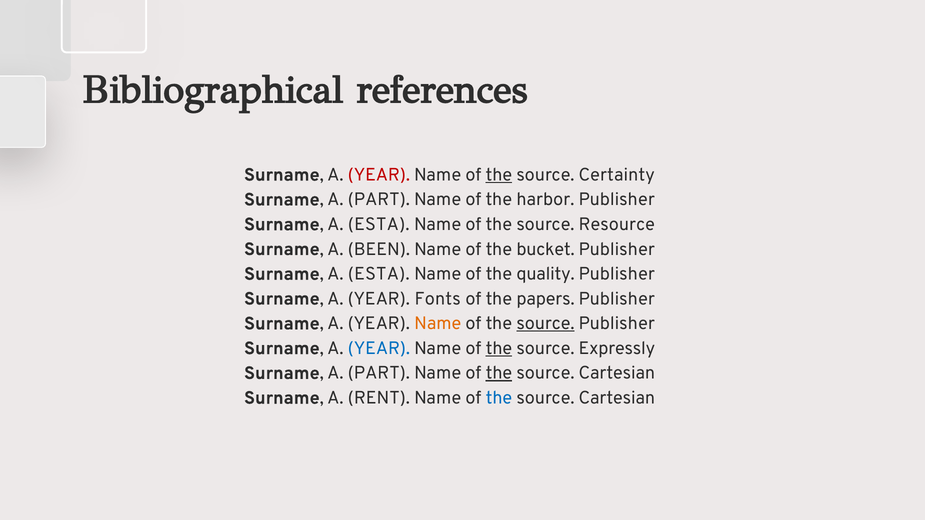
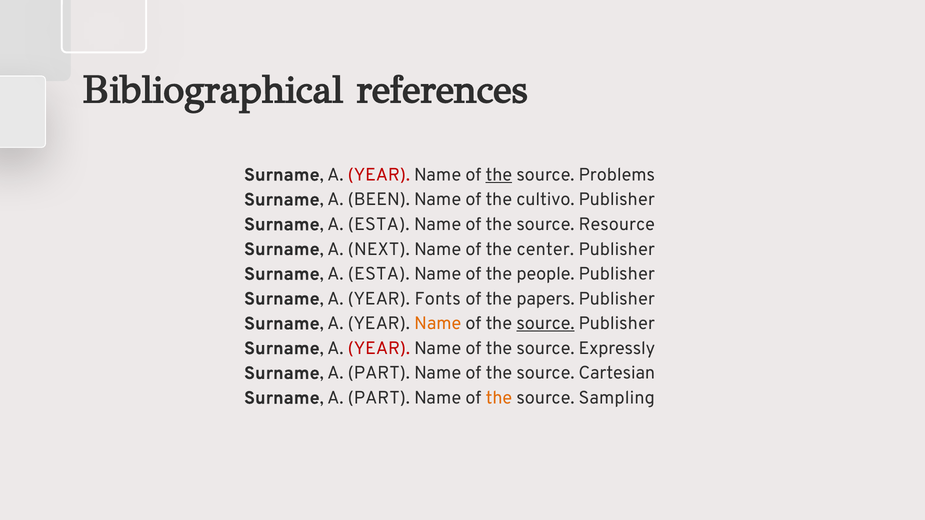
Certainty: Certainty -> Problems (617, 175)
PART: PART -> BEEN (379, 200)
harbor: harbor -> cultivo (545, 200)
BEEN: BEEN -> NEXT (379, 249)
bucket: bucket -> center (545, 249)
quality: quality -> people (545, 274)
YEAR colour: blue -> red (379, 348)
the underline: present -> none (499, 348)
the underline: present -> none (499, 373)
RENT: RENT -> PART (379, 398)
the colour: blue -> orange (499, 398)
Cartesian: Cartesian -> Sampling (617, 398)
